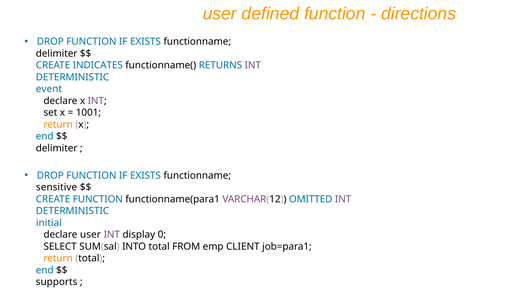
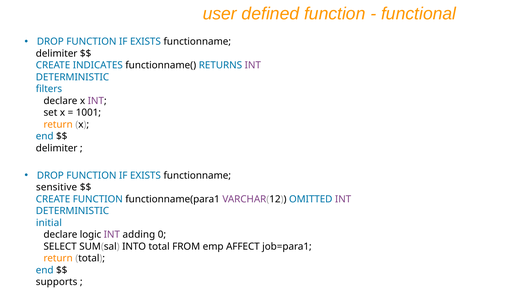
directions: directions -> functional (419, 14)
event: event -> filters (49, 89)
declare user: user -> logic (91, 235)
display: display -> adding (139, 235)
CLIENT: CLIENT -> AFFECT (243, 246)
